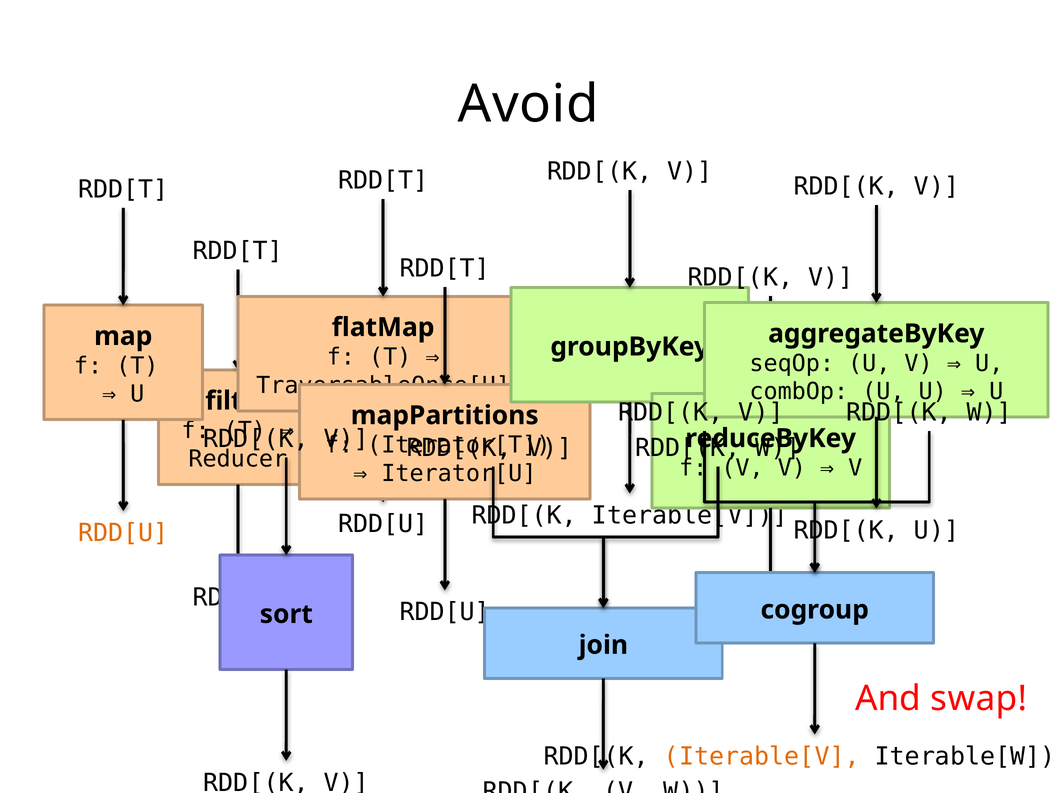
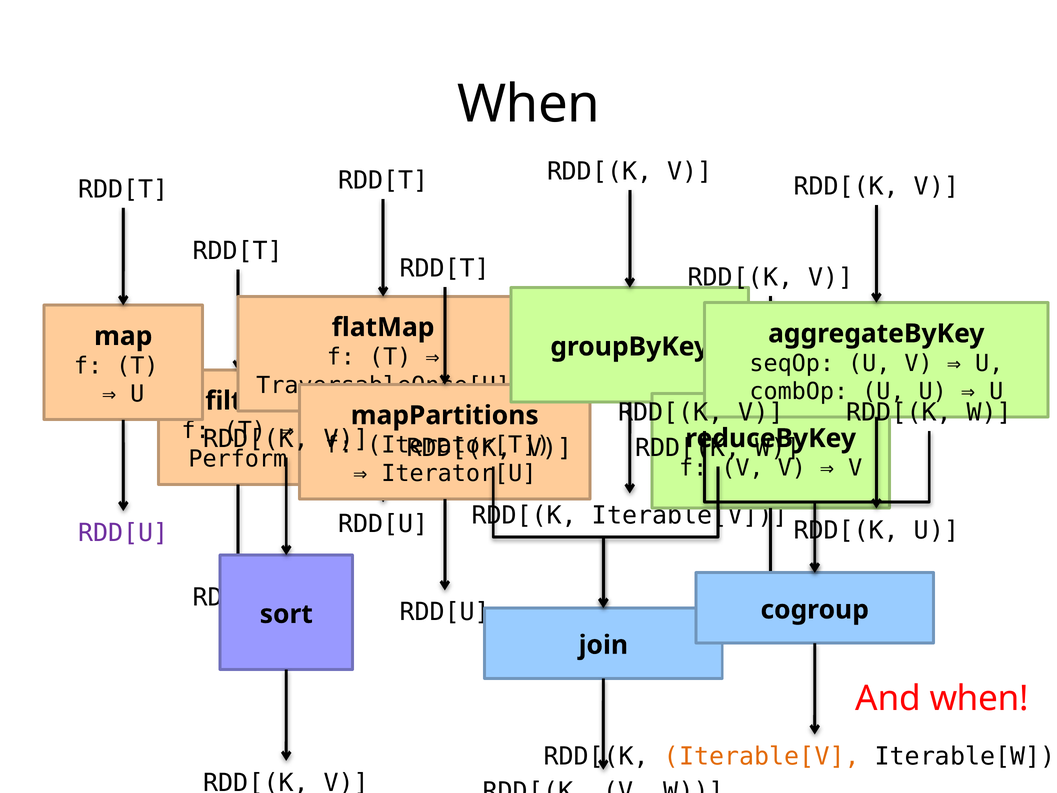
Avoid: Avoid -> When (529, 104)
Reducer: Reducer -> Perform (238, 459)
RDD[U colour: orange -> purple (123, 533)
And swap: swap -> when (979, 698)
